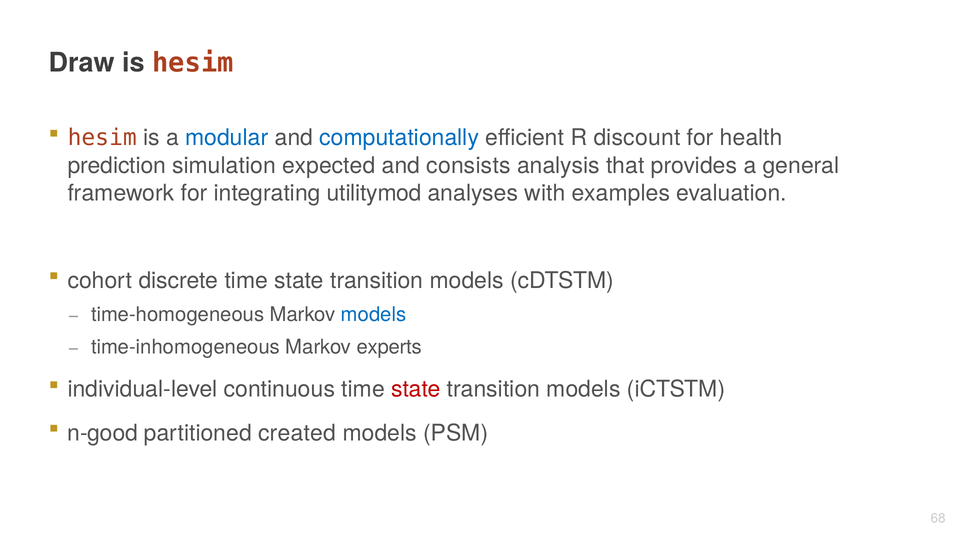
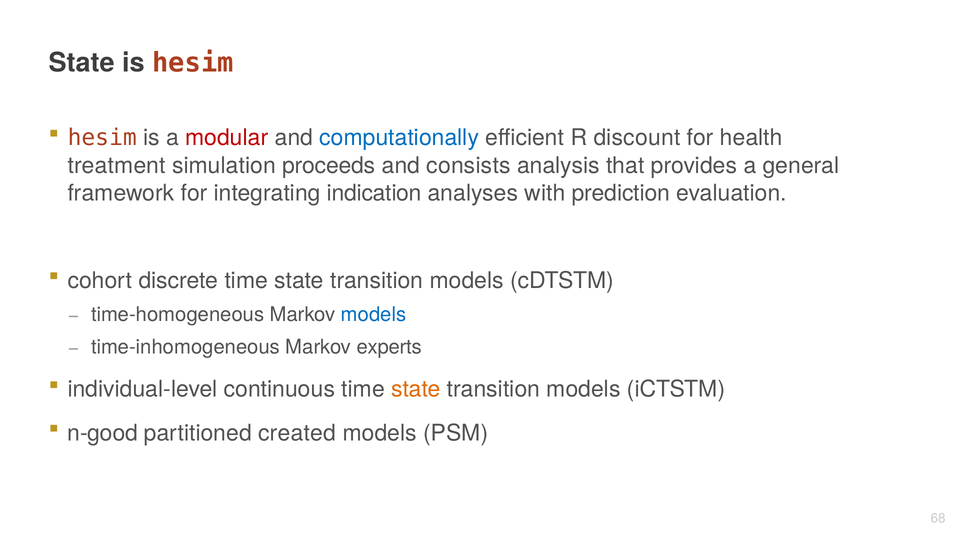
Draw: Draw -> State (82, 63)
modular colour: blue -> red (227, 138)
prediction: prediction -> treatment (117, 165)
expected: expected -> proceeds (329, 165)
utilitymod: utilitymod -> indication (374, 193)
examples: examples -> prediction (621, 193)
state colour: red -> orange (416, 389)
